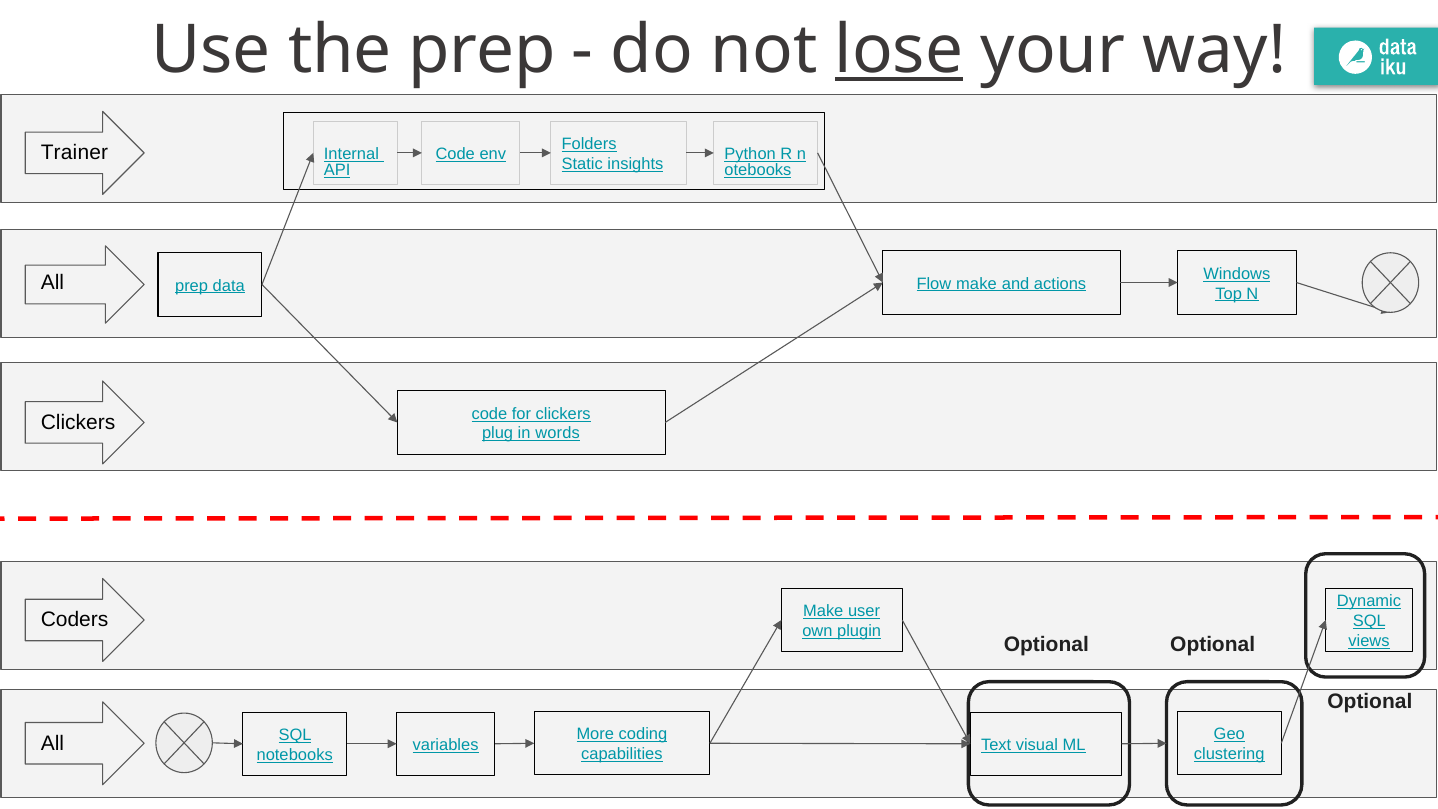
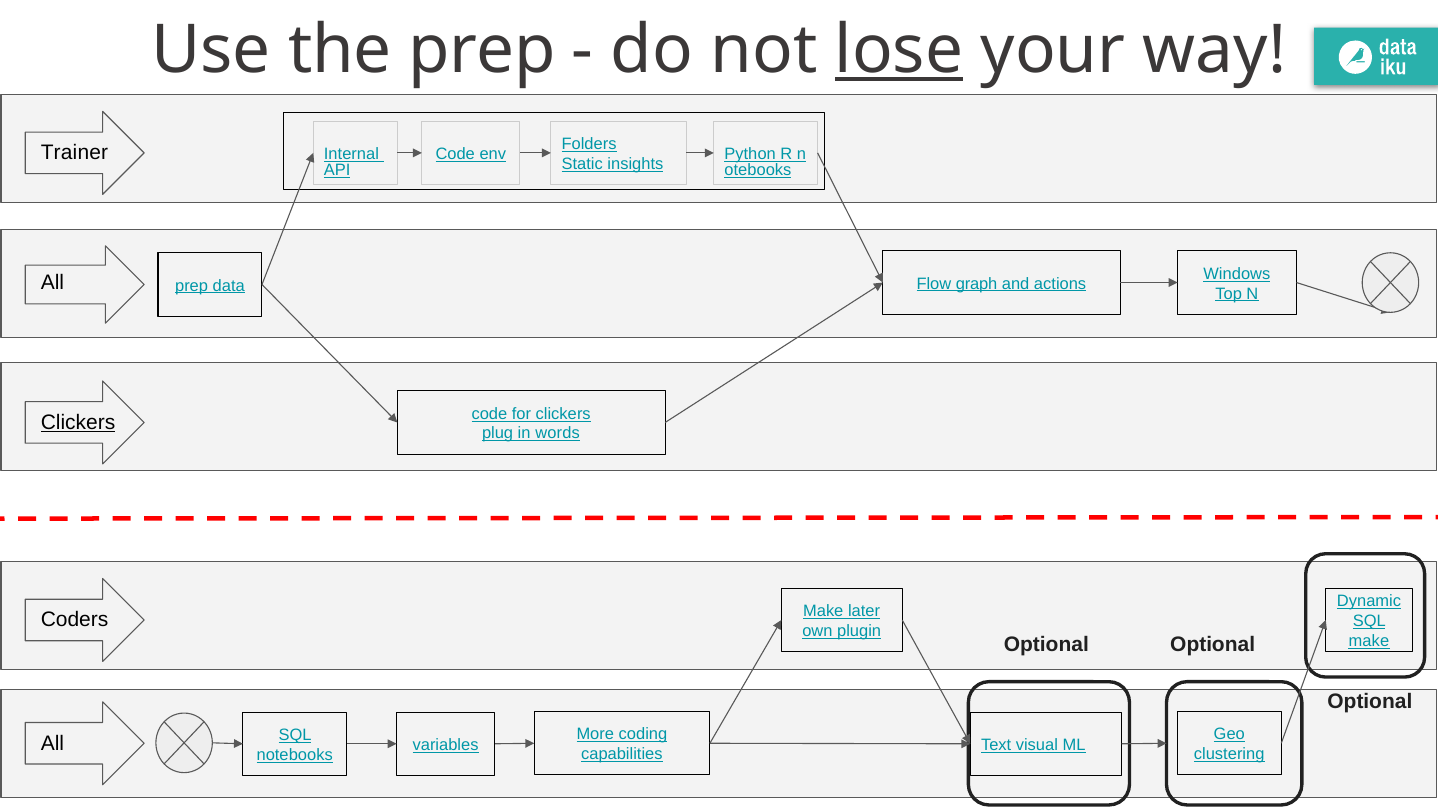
Flow make: make -> graph (977, 284)
Clickers underline: none -> present (78, 422)
user: user -> later (864, 611)
views: views -> make (1369, 641)
